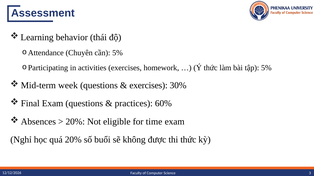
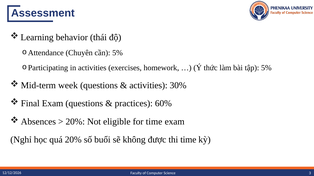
exercises: exercises -> activities (148, 86)
thi thức: thức -> time (188, 140)
